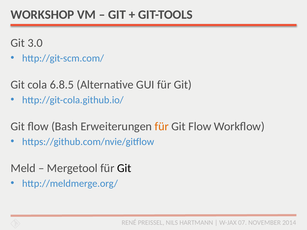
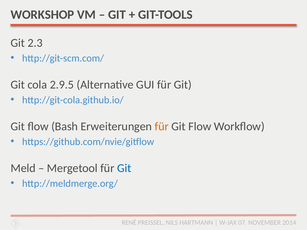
3.0: 3.0 -> 2.3 (35, 43)
6.8.5: 6.8.5 -> 2.9.5 (62, 85)
Git colour: black -> blue (124, 168)
